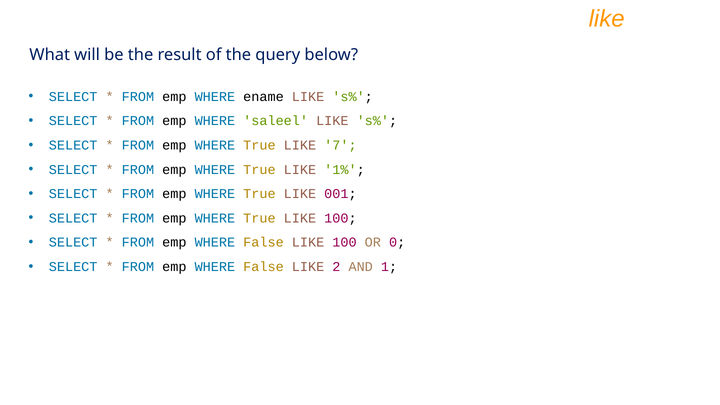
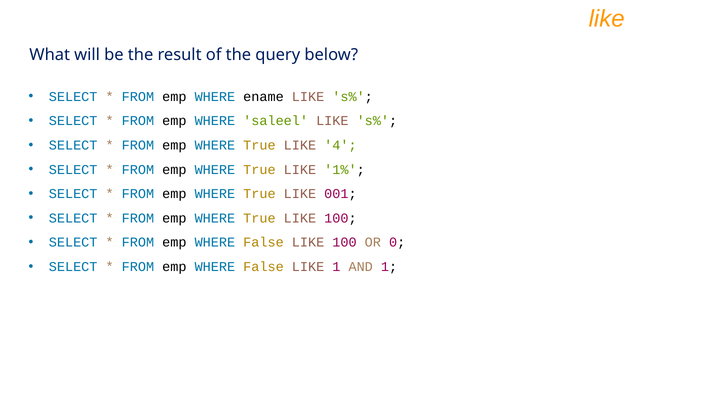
7: 7 -> 4 (340, 145)
LIKE 2: 2 -> 1 (336, 267)
